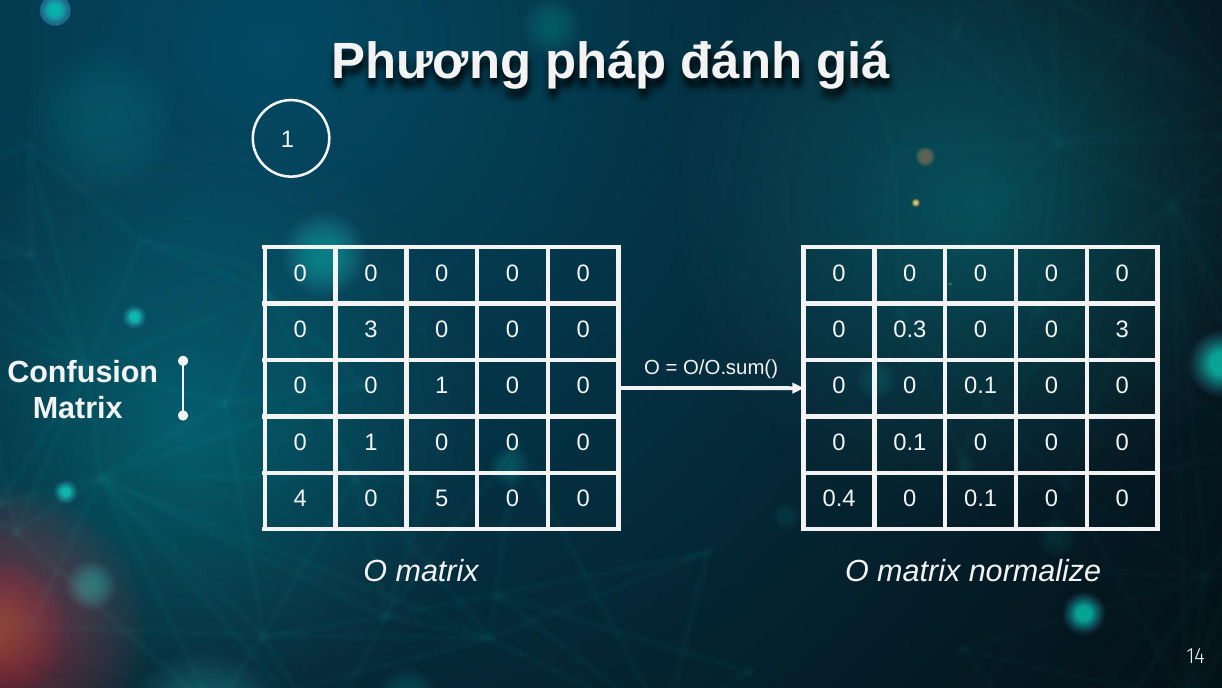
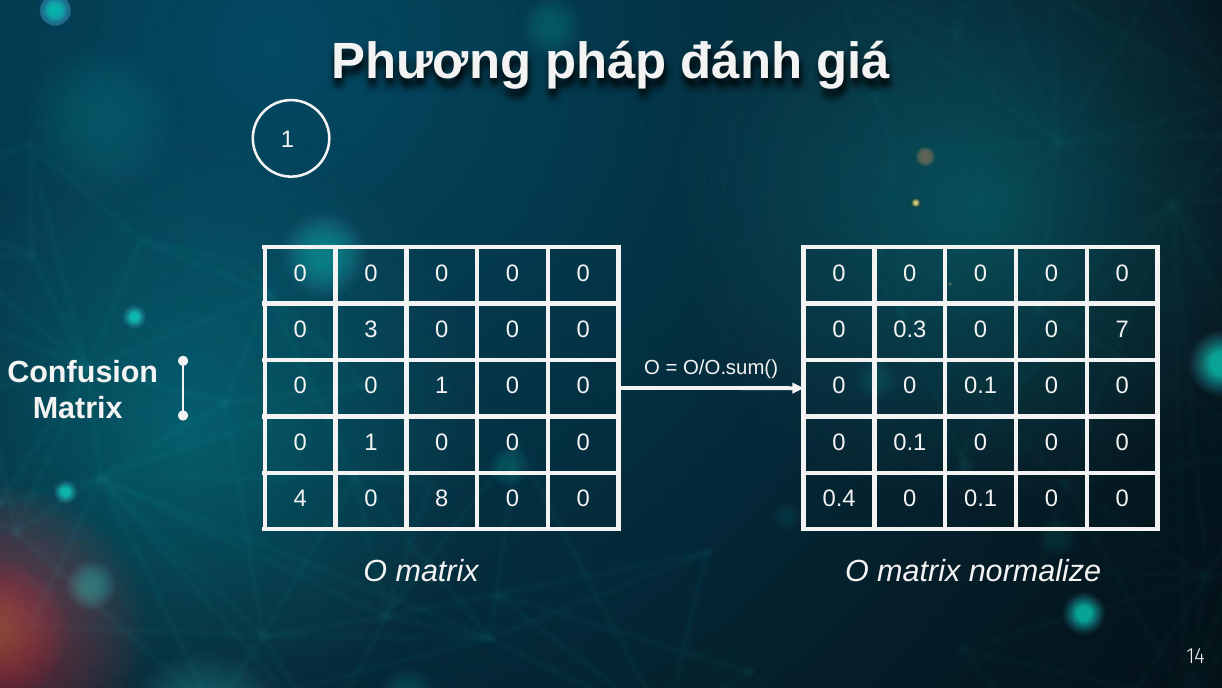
0.3 0 0 3: 3 -> 7 (1122, 329)
5: 5 -> 8 (442, 498)
